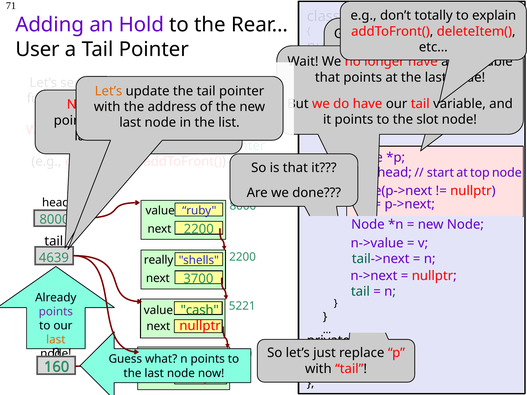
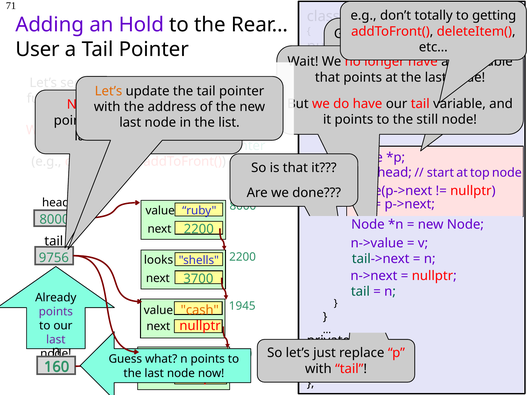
explain: explain -> getting (494, 16)
slot: slot -> still (427, 120)
4639: 4639 -> 9756 (54, 258)
really: really -> looks (159, 260)
5221: 5221 -> 1945 (242, 306)
cash colour: green -> orange (200, 310)
last colour: orange -> purple (56, 340)
